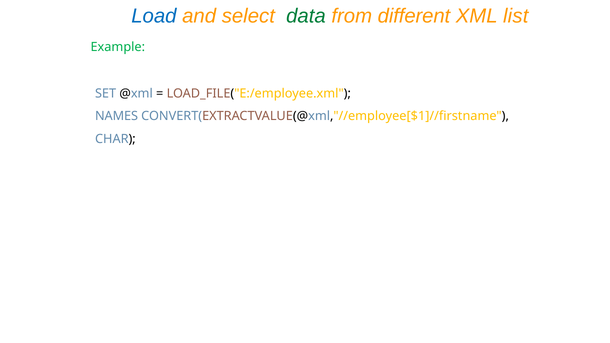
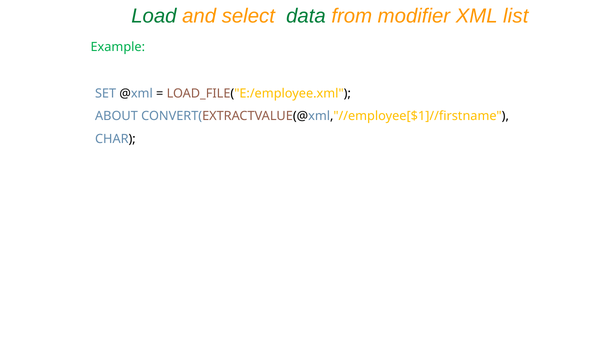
Load colour: blue -> green (154, 16)
different: different -> modifier (414, 16)
NAMES: NAMES -> ABOUT (116, 116)
